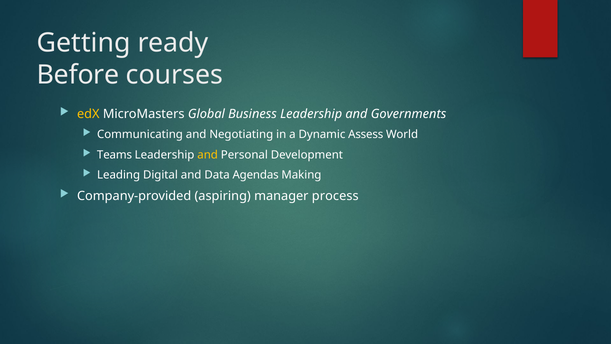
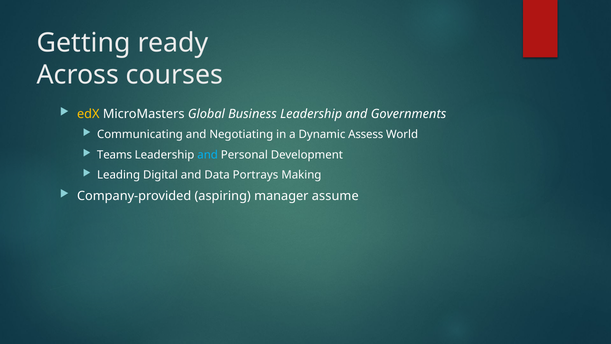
Before: Before -> Across (78, 75)
and colour: yellow -> light blue (208, 155)
Agendas: Agendas -> Portrays (256, 175)
process: process -> assume (335, 196)
